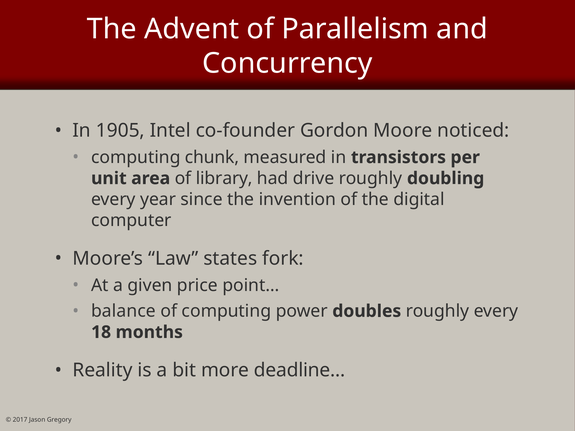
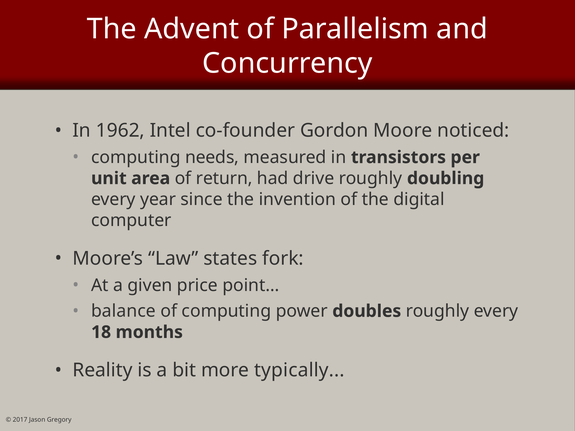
1905: 1905 -> 1962 (120, 131)
chunk: chunk -> needs (212, 157)
library: library -> return (224, 178)
deadline: deadline -> typically (299, 370)
